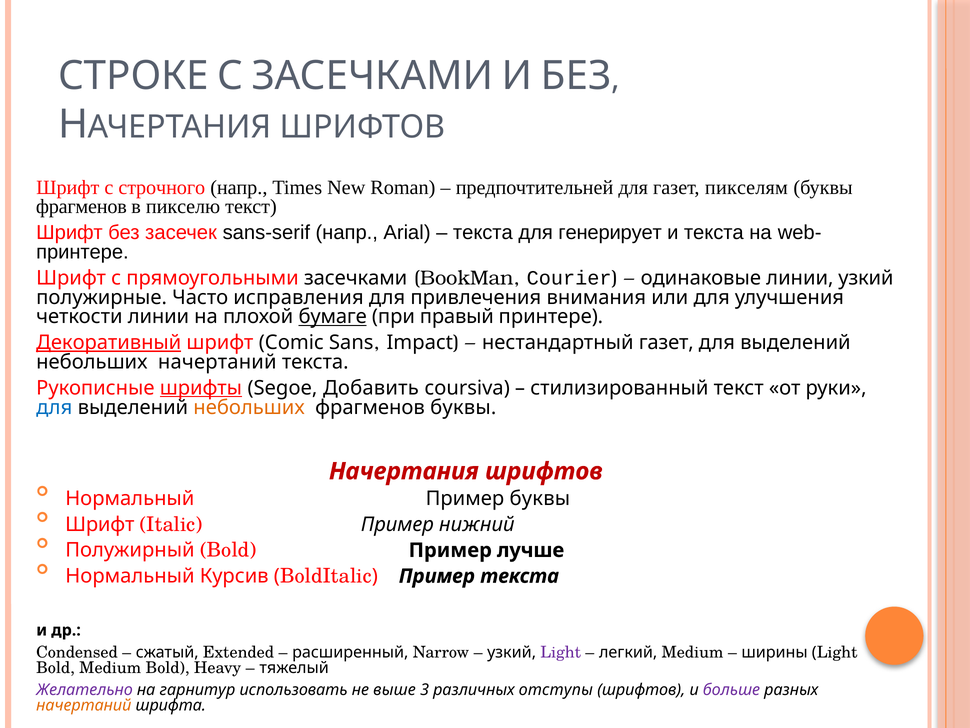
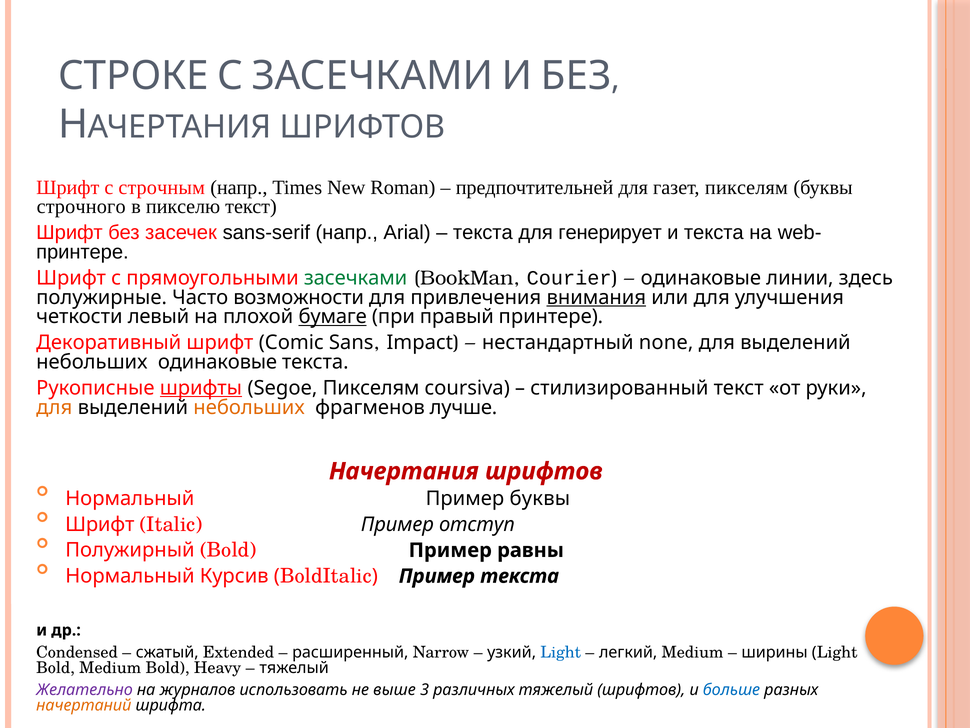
строчного: строчного -> строчным (162, 187)
фрагменов: фрагменов -> строчного (81, 207)
засечками colour: black -> green (356, 278)
линии узкий: узкий -> здесь (866, 278)
исправления: исправления -> возможности (299, 297)
внимания underline: none -> present (596, 297)
четкости линии: линии -> левый (158, 317)
Декоративный underline: present -> none (109, 342)
нестандартный газет: газет -> none (666, 342)
небольших начертаний: начертаний -> одинаковые (217, 362)
Segoe Добавить: Добавить -> Пикселям (371, 388)
для colour: blue -> orange (54, 407)
фрагменов буквы: буквы -> лучше (463, 407)
нижний: нижний -> отступ (477, 524)
лучше: лучше -> равны (531, 550)
Light colour: purple -> blue (561, 652)
гарнитур: гарнитур -> журналов (197, 689)
различных отступы: отступы -> тяжелый (556, 689)
больше colour: purple -> blue (731, 689)
